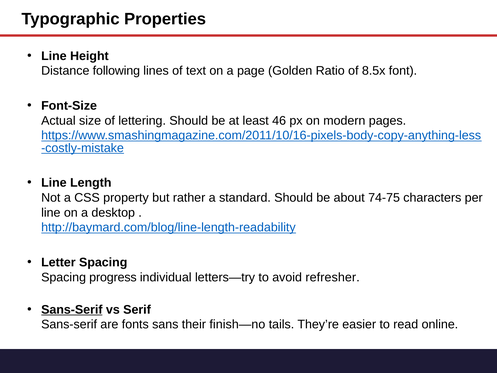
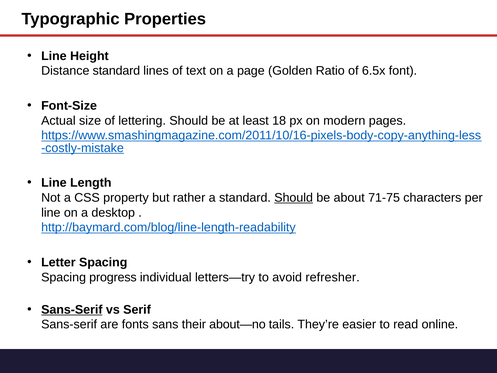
Distance following: following -> standard (116, 71)
8.5x: 8.5x -> 6.5x (374, 71)
46: 46 -> 18 (279, 121)
Should underline: none -> present (294, 198)
74-75: 74-75 -> 71-75 (384, 198)
finish—no: finish—no -> about—no (237, 324)
